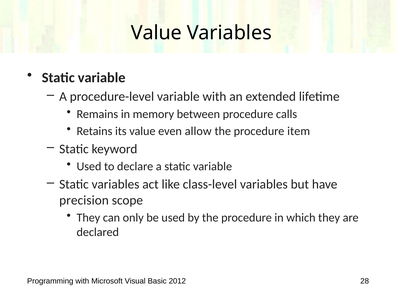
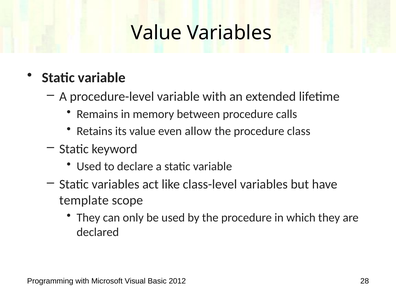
item: item -> class (299, 131)
precision: precision -> template (84, 200)
